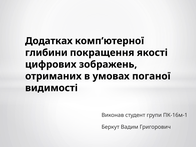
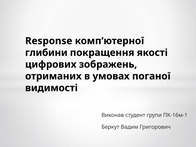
Додатках: Додатках -> Response (49, 41)
